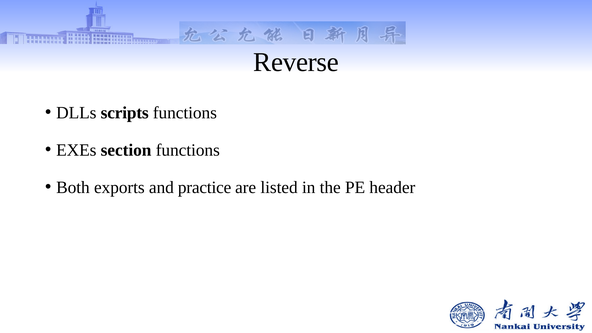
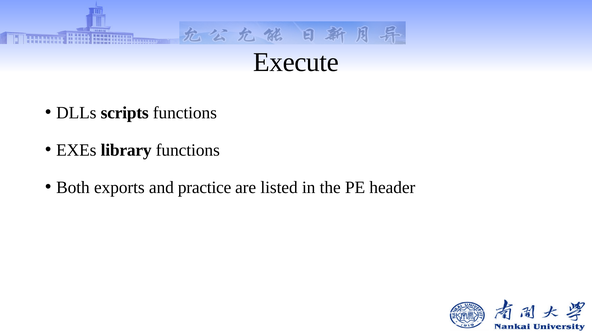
Reverse: Reverse -> Execute (296, 62)
section: section -> library (126, 150)
